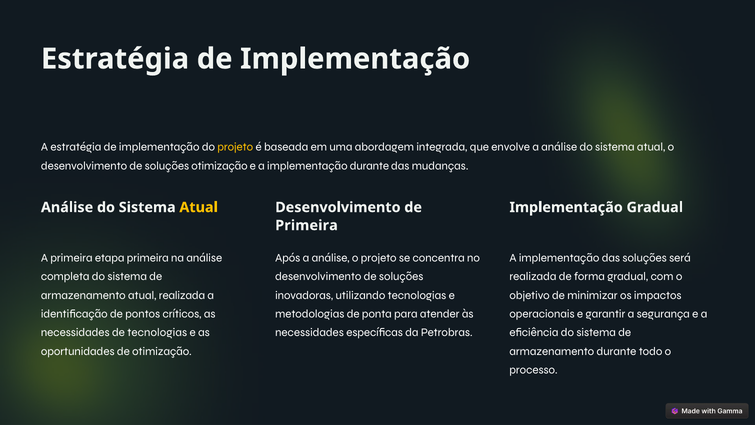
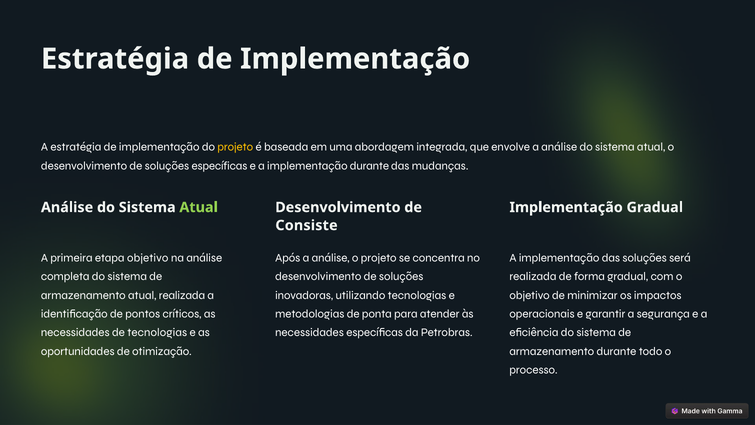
soluções otimização: otimização -> específicas (219, 166)
Atual colour: yellow -> light green (199, 207)
Primeira: Primeira -> Consiste (306, 225)
etapa primeira: primeira -> objetivo (148, 258)
